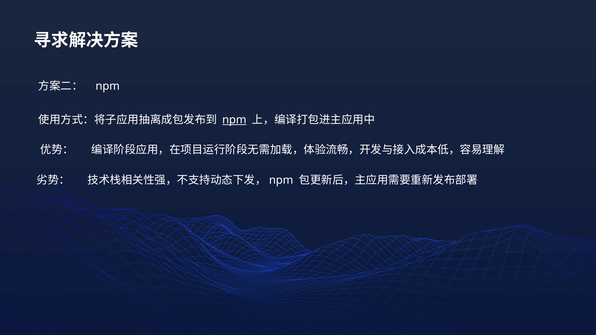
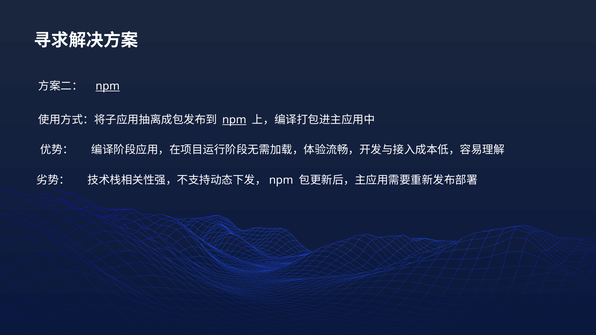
npm underline: none -> present (108, 86)
